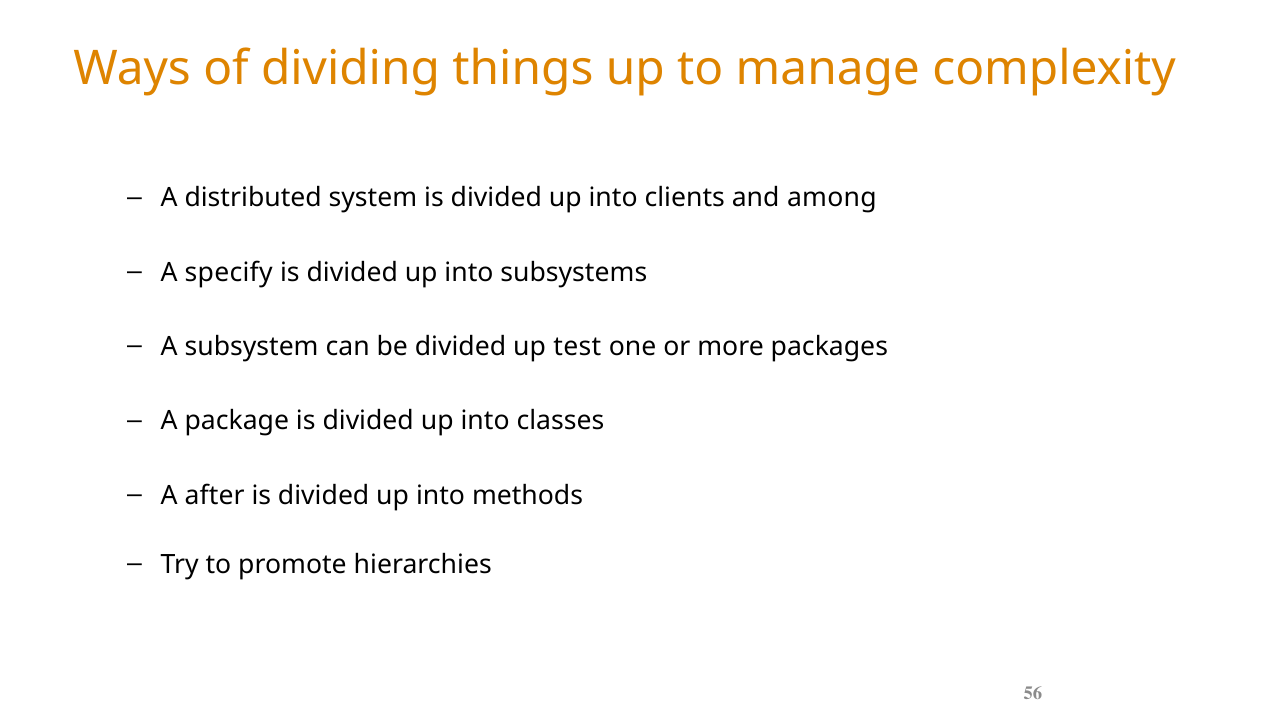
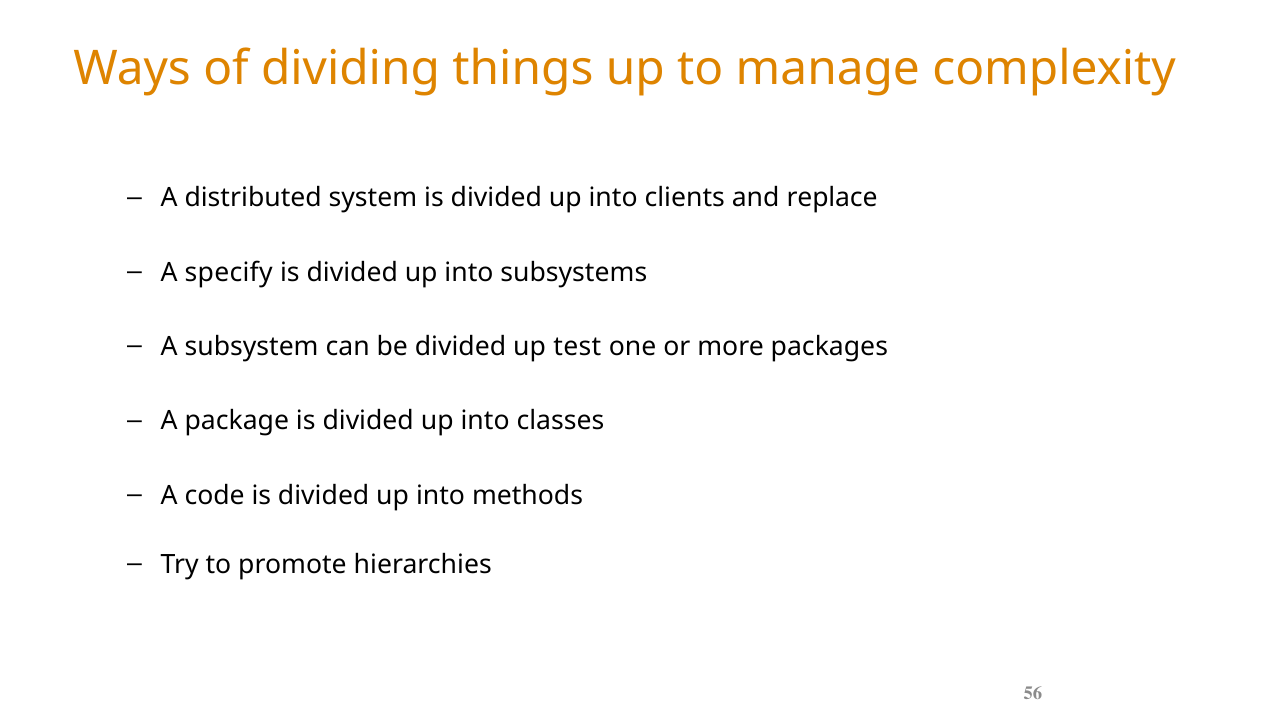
among: among -> replace (832, 198)
after: after -> code (215, 495)
